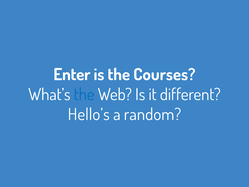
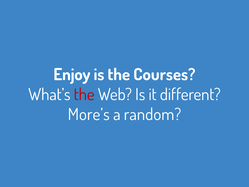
Enter: Enter -> Enjoy (72, 75)
the colour: blue -> red (84, 95)
Hello’s: Hello’s -> More’s (89, 114)
